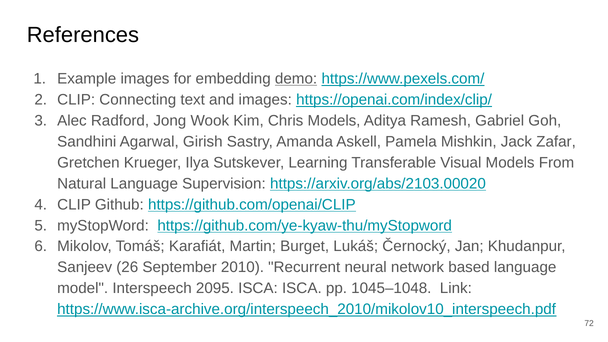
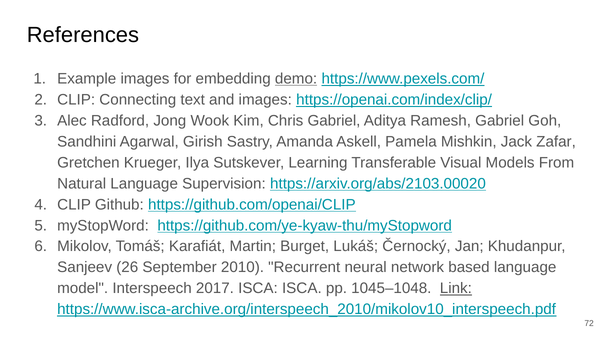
Chris Models: Models -> Gabriel (334, 121)
2095: 2095 -> 2017 (215, 288)
Link underline: none -> present (456, 288)
